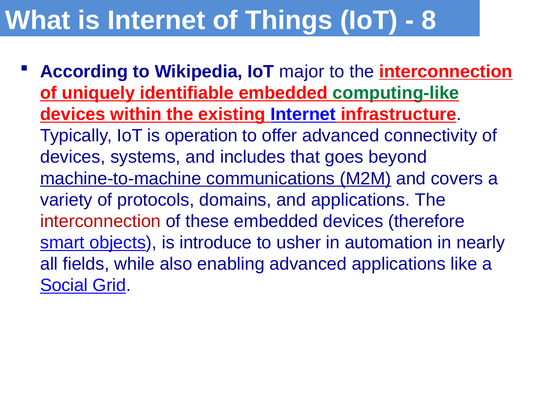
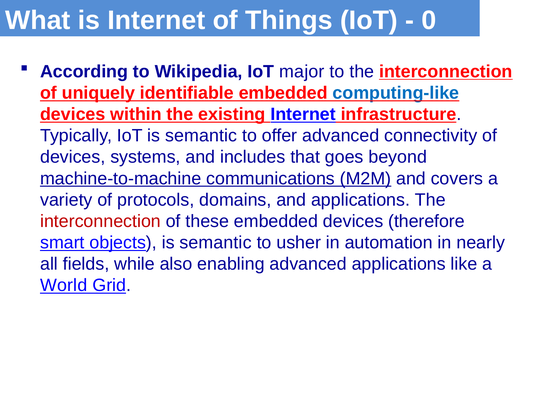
8: 8 -> 0 (429, 20)
computing-like colour: green -> blue (396, 93)
IoT is operation: operation -> semantic (201, 136)
objects is introduce: introduce -> semantic (216, 242)
Social: Social -> World (64, 285)
